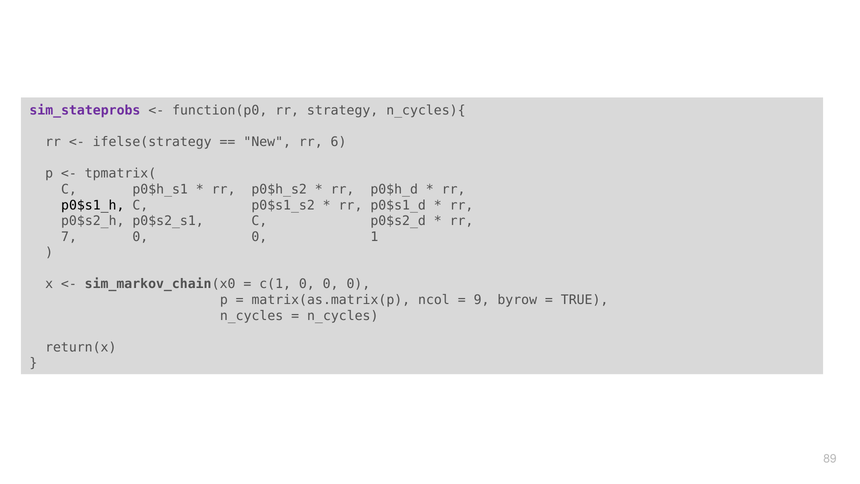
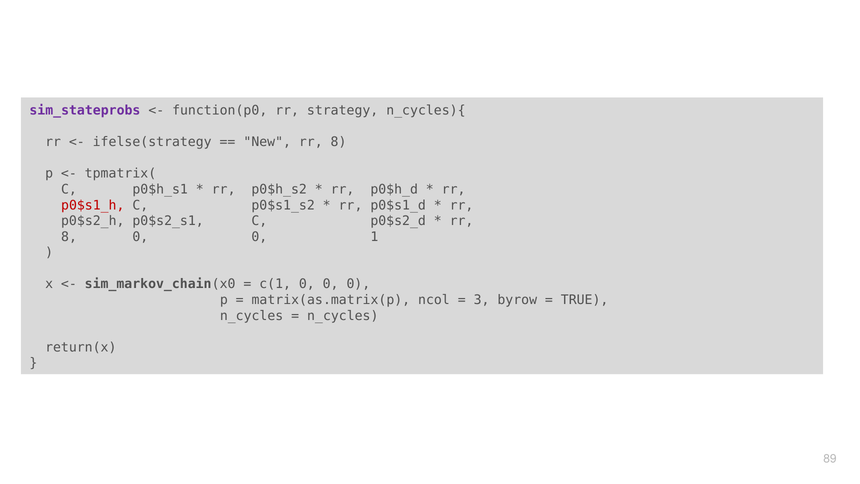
New rr 6: 6 -> 8 (339, 142)
p0$s1_h colour: black -> red (93, 205)
7: 7 -> 8 (69, 237)
9: 9 -> 3 (482, 300)
